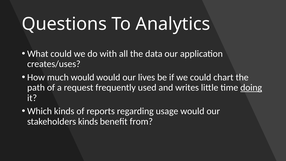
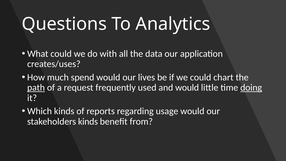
much would: would -> spend (83, 77)
path underline: none -> present (36, 88)
and writes: writes -> would (187, 88)
